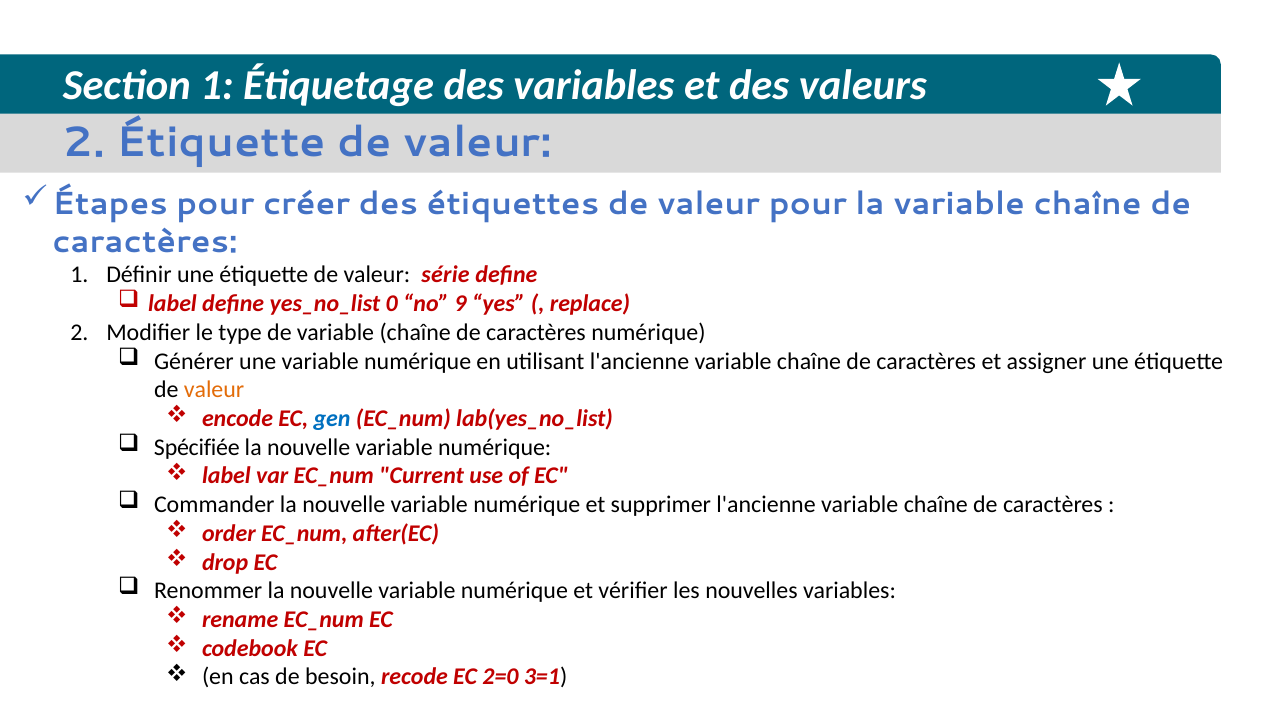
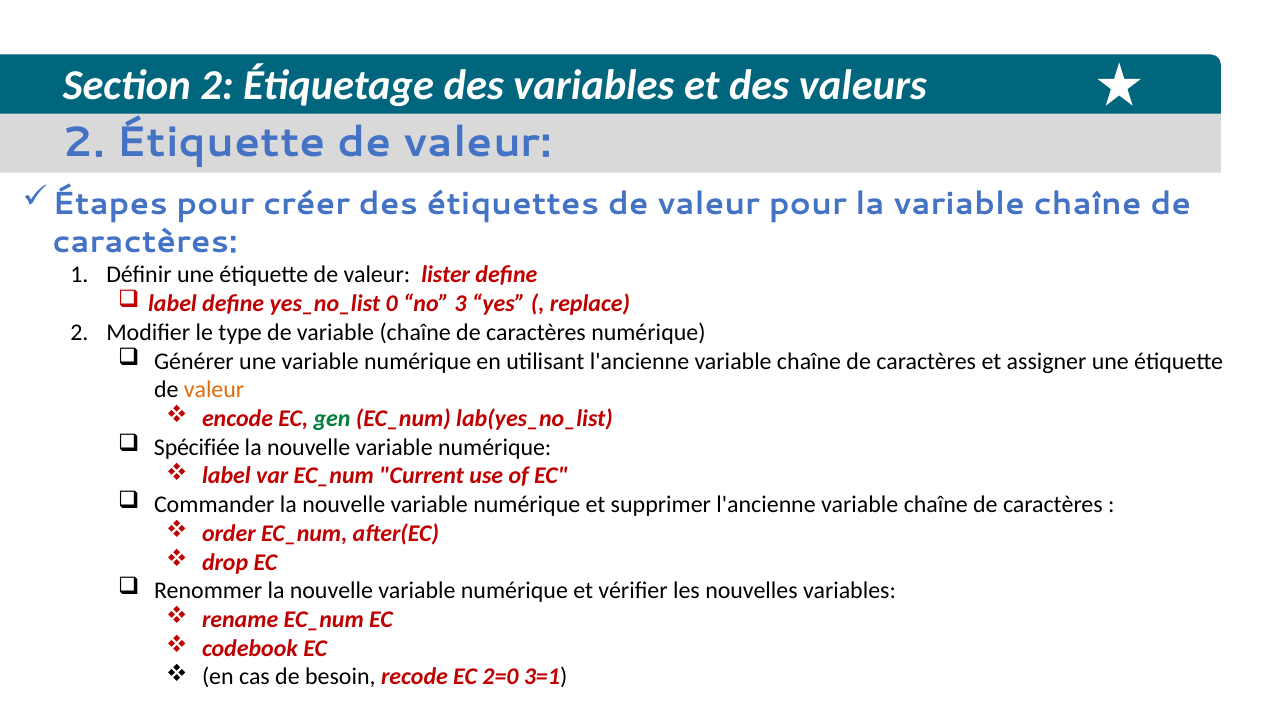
Section 1: 1 -> 2 (217, 86)
série: série -> lister (446, 275)
9: 9 -> 3 (460, 304)
gen colour: blue -> green (332, 419)
